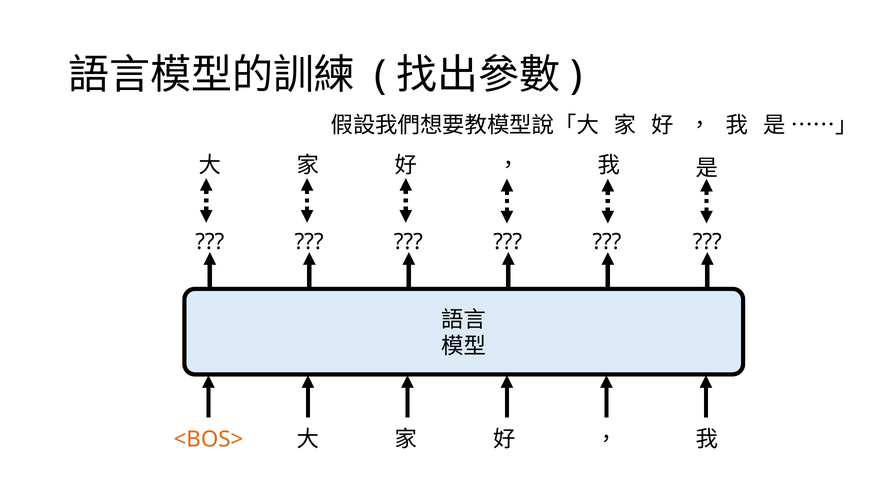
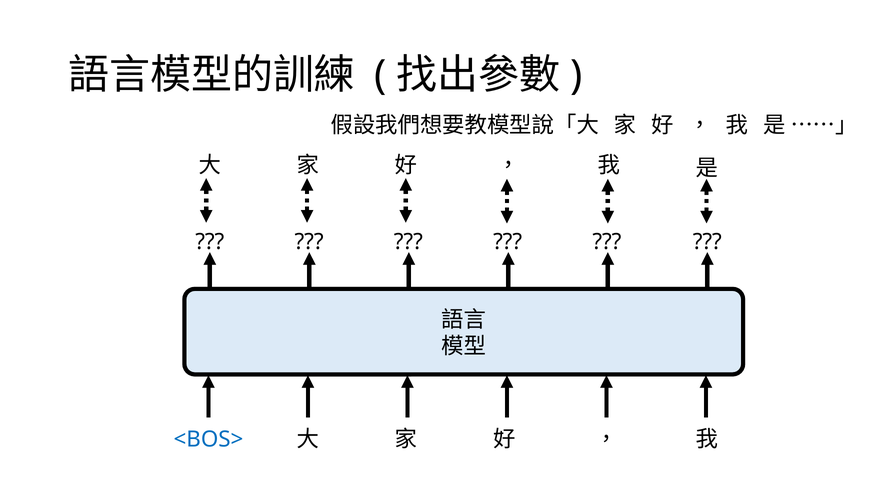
<BOS> colour: orange -> blue (208, 439)
